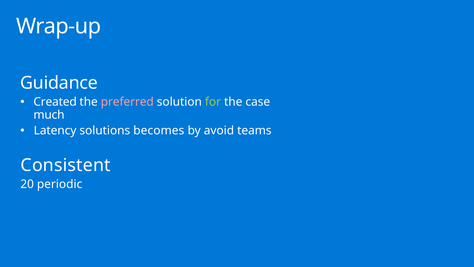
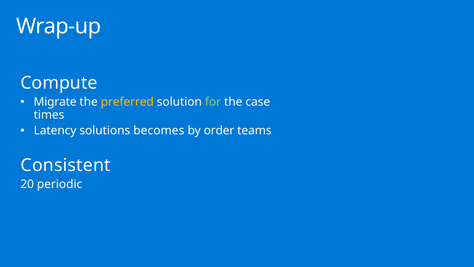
Guidance: Guidance -> Compute (59, 83)
Created: Created -> Migrate (55, 102)
preferred colour: pink -> yellow (127, 102)
much: much -> times (49, 115)
avoid: avoid -> order (219, 130)
